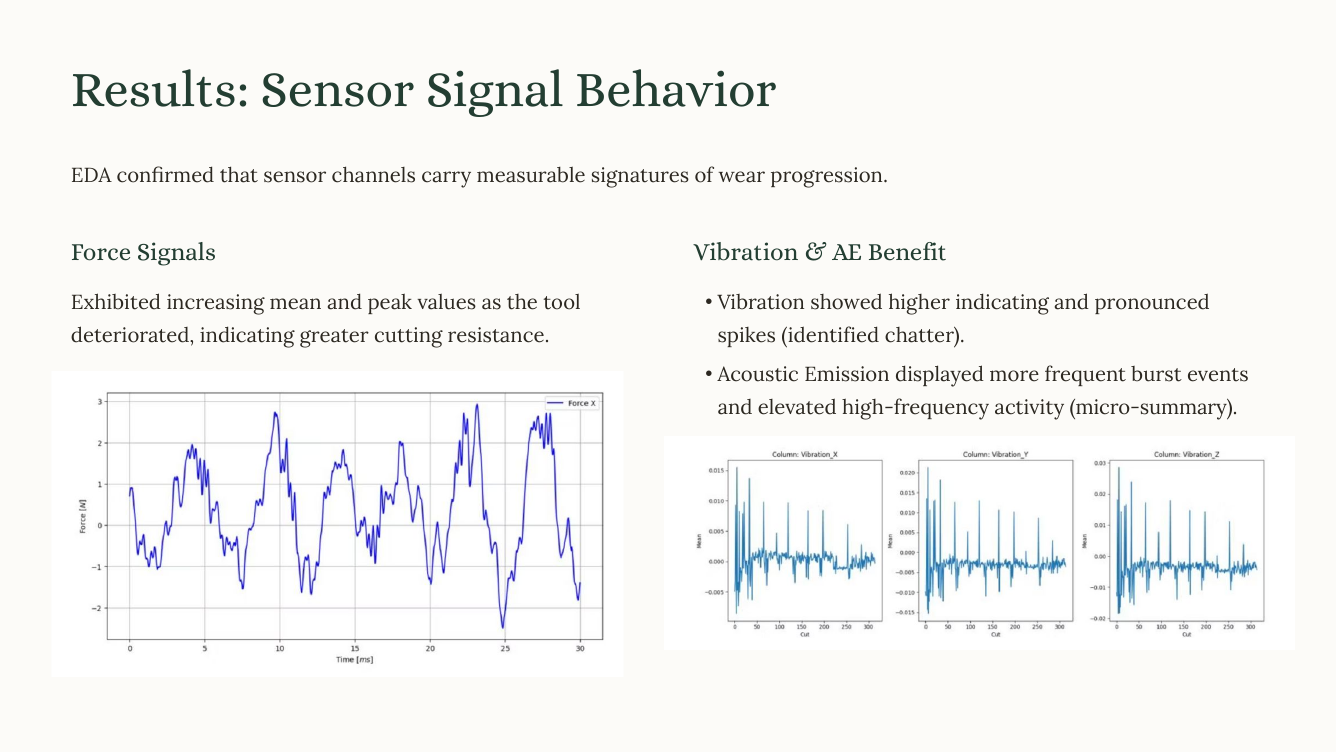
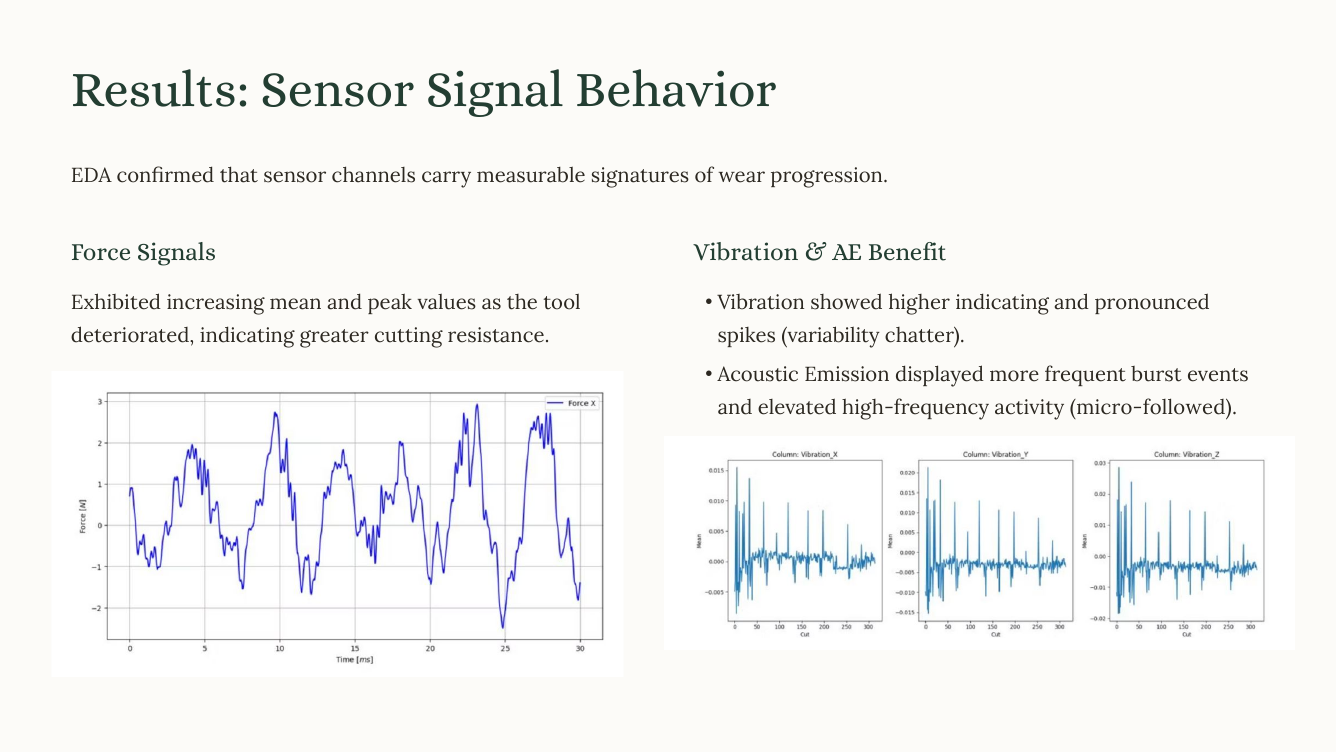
identified: identified -> variability (831, 336)
micro-summary: micro-summary -> micro-followed (1153, 408)
